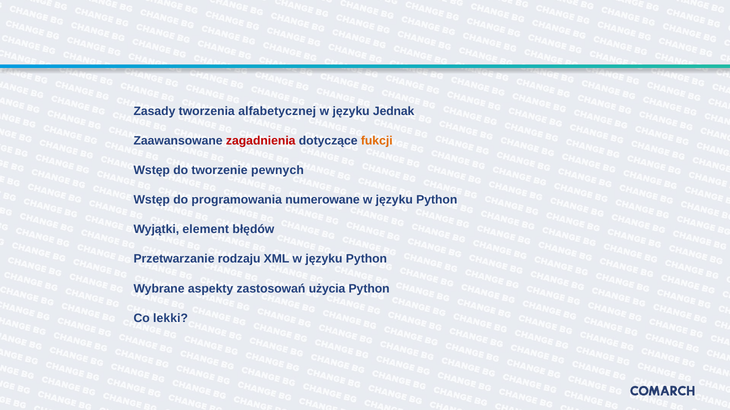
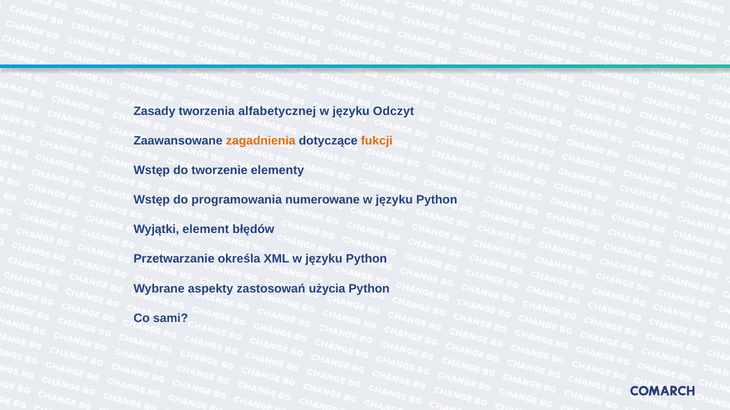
Jednak: Jednak -> Odczyt (394, 111)
zagadnienia colour: red -> orange (261, 141)
pewnych: pewnych -> elementy (277, 170)
rodzaju: rodzaju -> określa (239, 259)
lekki: lekki -> sami (171, 319)
